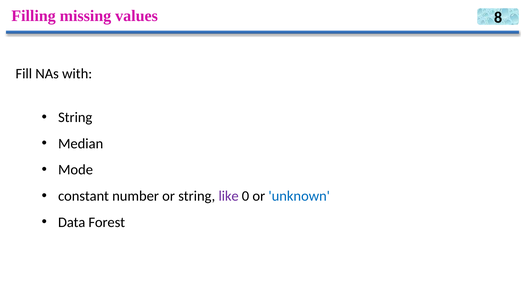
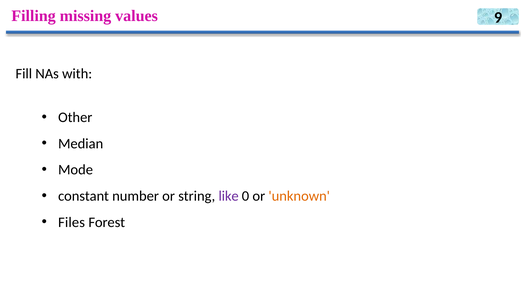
8: 8 -> 9 (498, 18)
String: String -> Other (75, 117)
unknown colour: blue -> orange (299, 196)
Data: Data -> Files (72, 222)
